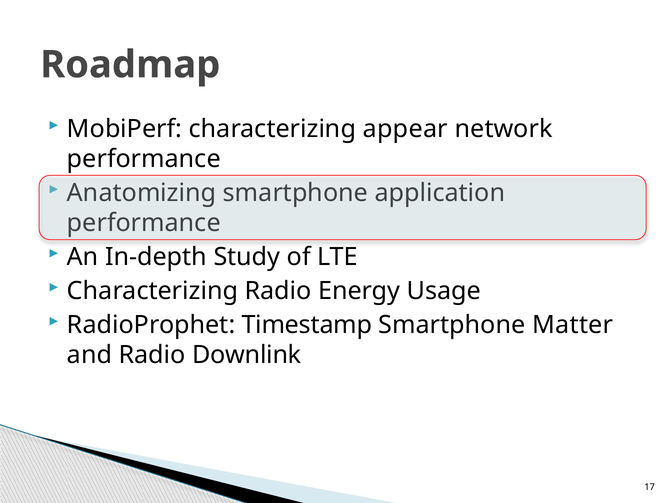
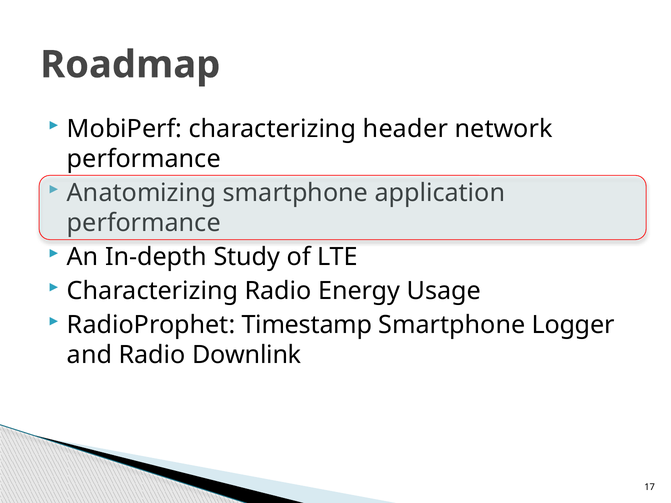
appear: appear -> header (405, 129)
Matter: Matter -> Logger (573, 325)
